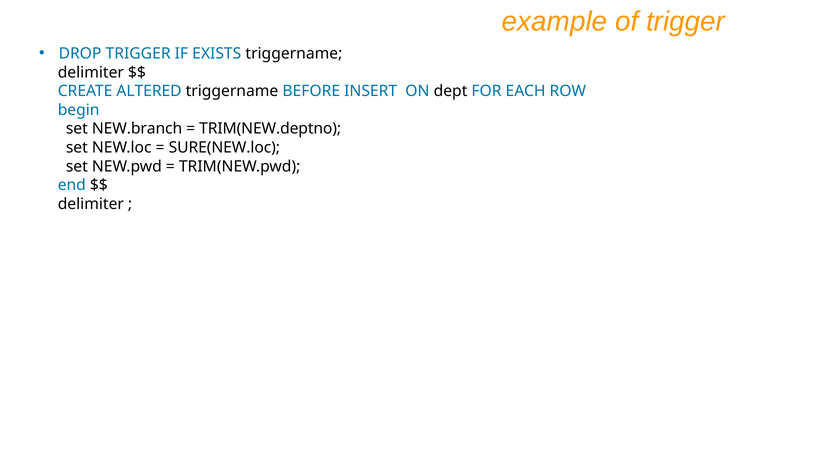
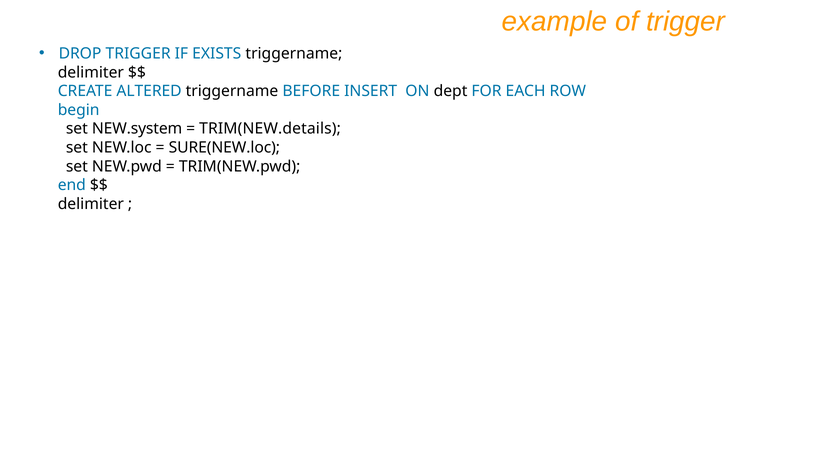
NEW.branch: NEW.branch -> NEW.system (137, 129)
TRIM(NEW.deptno: TRIM(NEW.deptno -> TRIM(NEW.details (270, 129)
